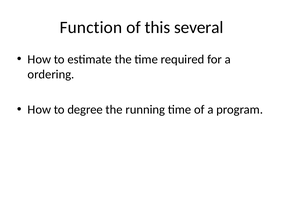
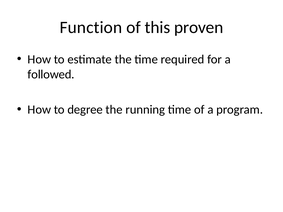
several: several -> proven (199, 27)
ordering: ordering -> followed (51, 74)
